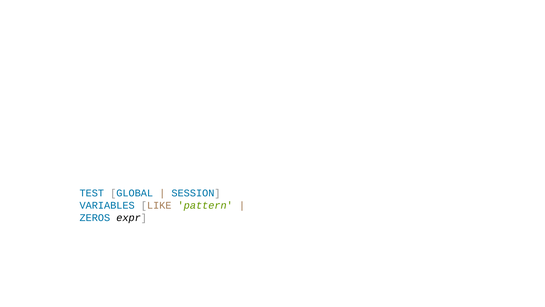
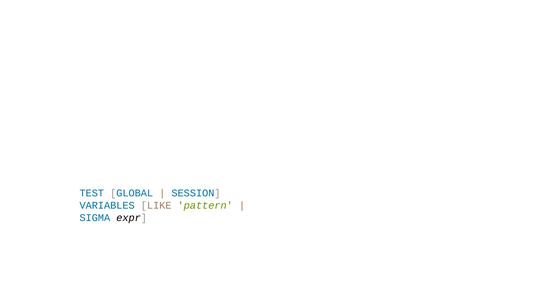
ZEROS: ZEROS -> SIGMA (95, 217)
